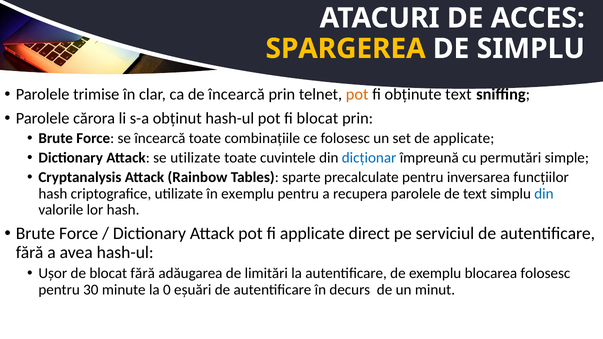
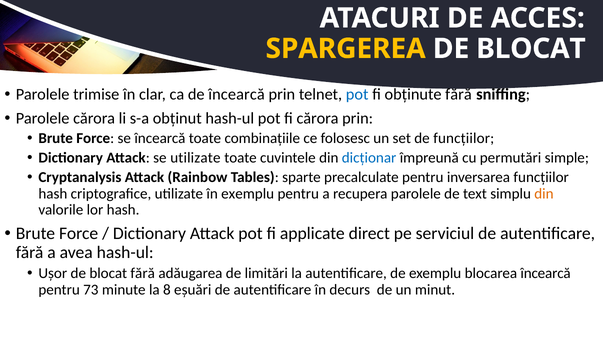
SIMPLU: SIMPLU -> BLOCAT (531, 49)
pot colour: orange -> blue (357, 95)
obținute text: text -> fără (458, 95)
fi blocat: blocat -> cărora (318, 118)
de applicate: applicate -> funcțiilor (464, 139)
din colour: blue -> orange (544, 194)
blocarea folosesc: folosesc -> încearcă (546, 274)
30: 30 -> 73 (91, 290)
0: 0 -> 8 (167, 290)
